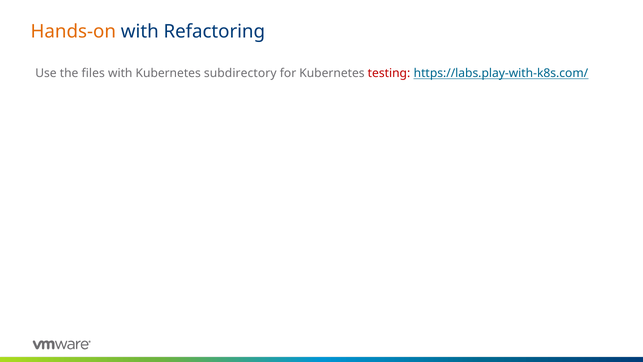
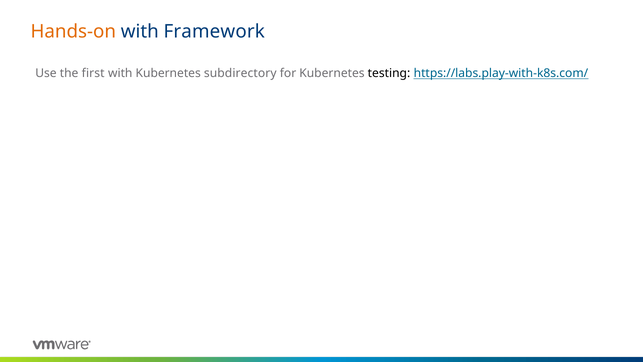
Refactoring: Refactoring -> Framework (214, 32)
files: files -> first (93, 73)
testing colour: red -> black (389, 73)
